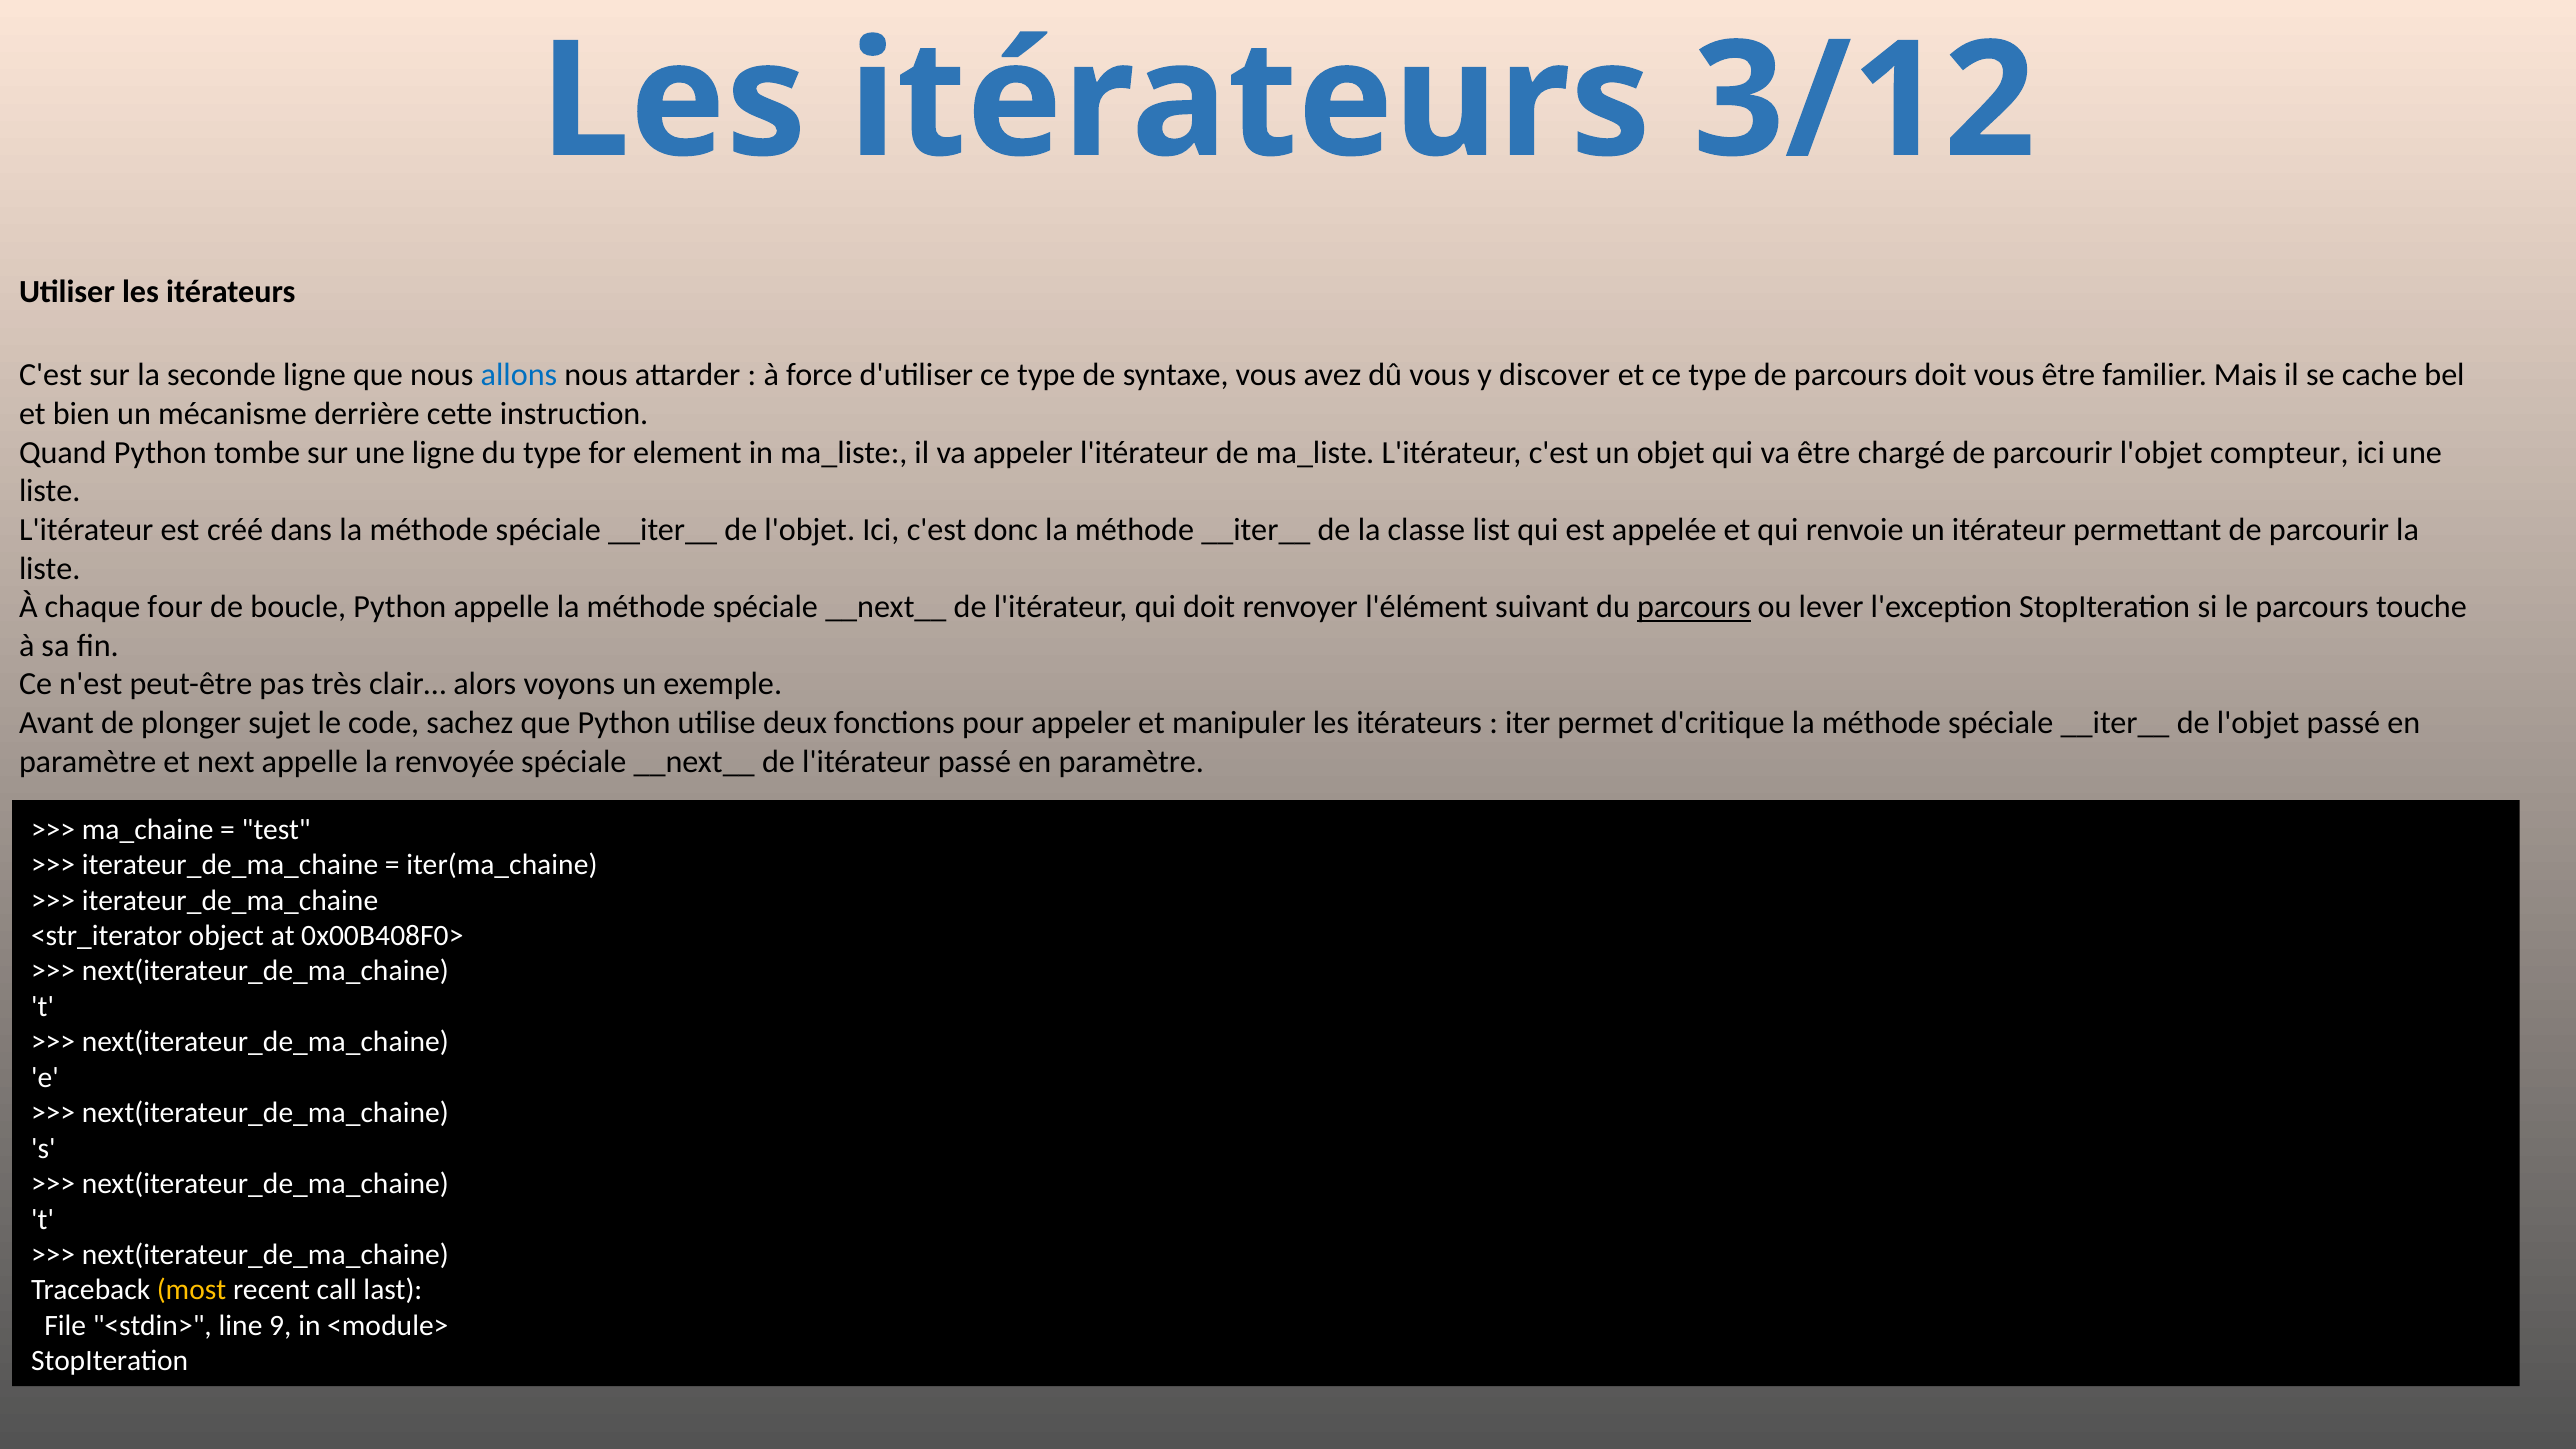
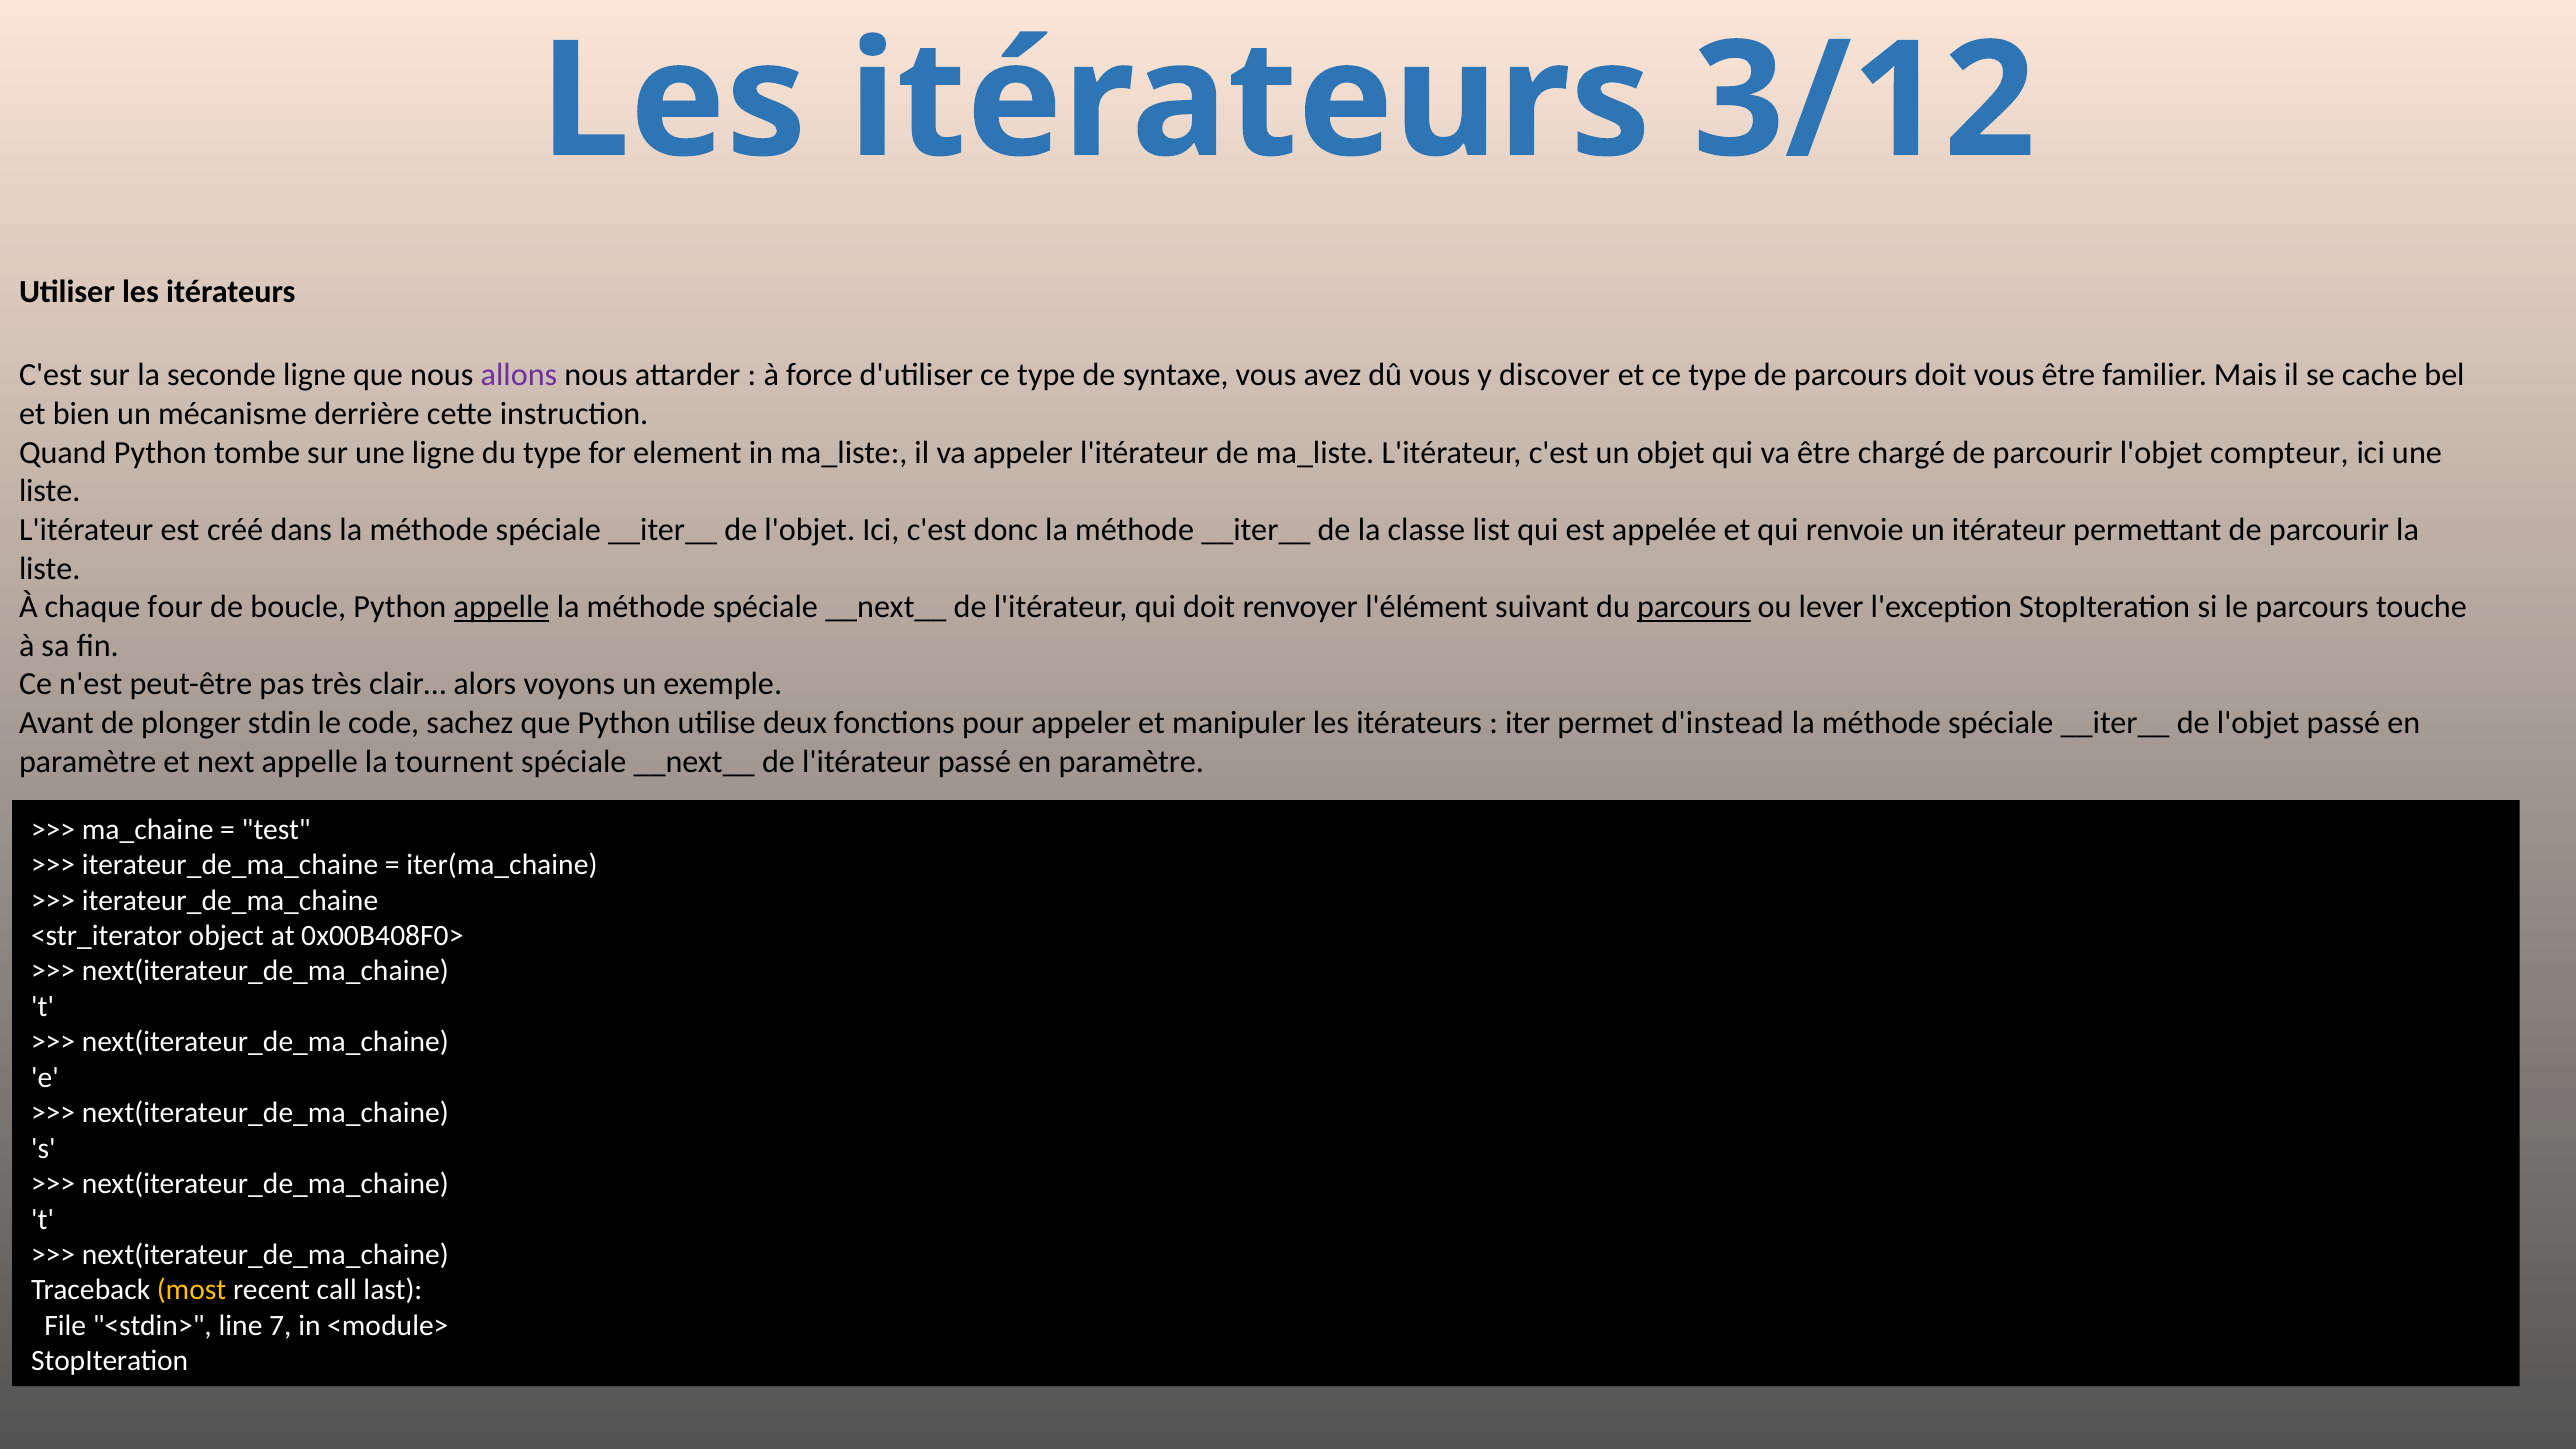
allons colour: blue -> purple (519, 375)
appelle underline: none -> present (502, 607)
sujet: sujet -> stdin (280, 723)
d'critique: d'critique -> d'instead (1723, 723)
renvoyée: renvoyée -> tournent (454, 762)
9: 9 -> 7 (280, 1326)
